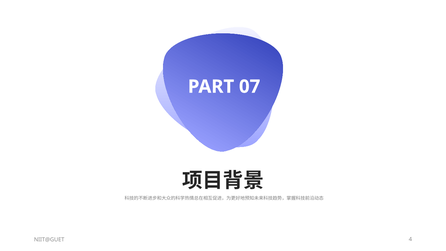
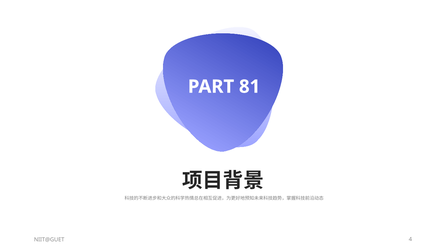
07: 07 -> 81 (250, 87)
